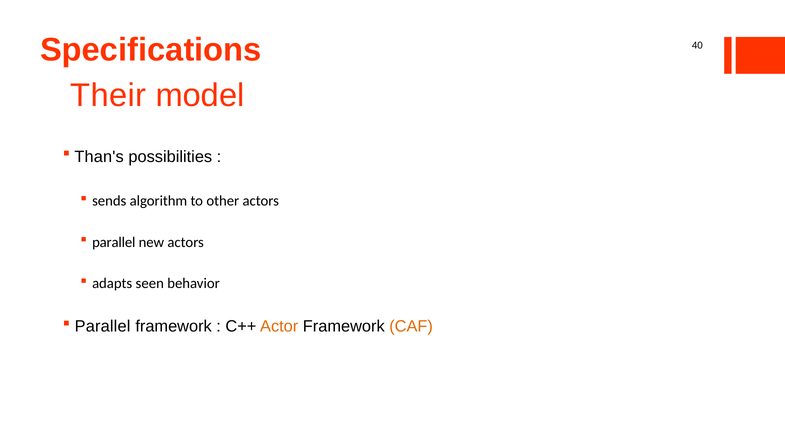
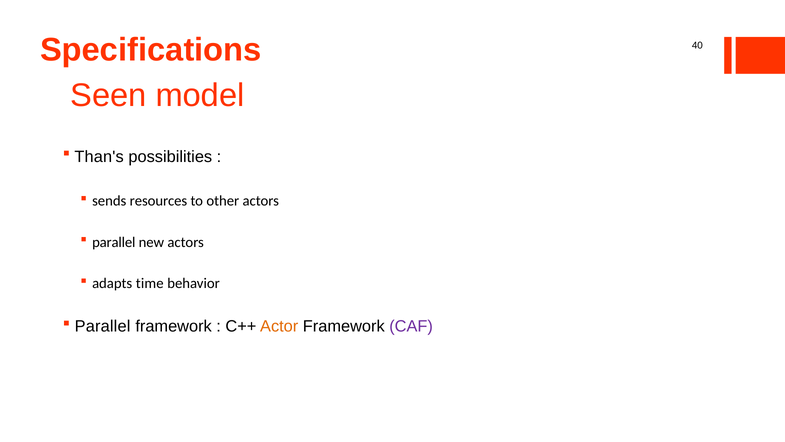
Their: Their -> Seen (108, 95)
algorithm: algorithm -> resources (158, 201)
seen: seen -> time (150, 283)
CAF colour: orange -> purple (411, 326)
